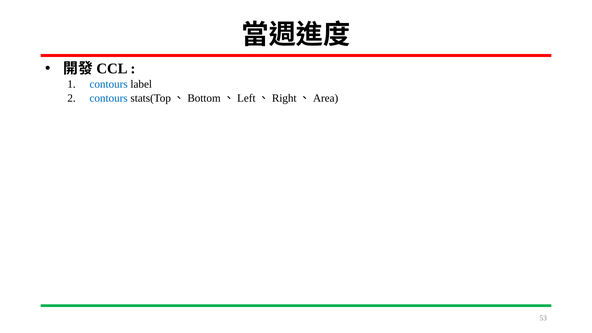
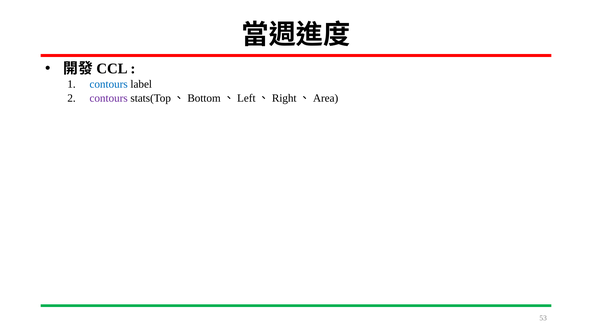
contours colour: blue -> purple (109, 98)
